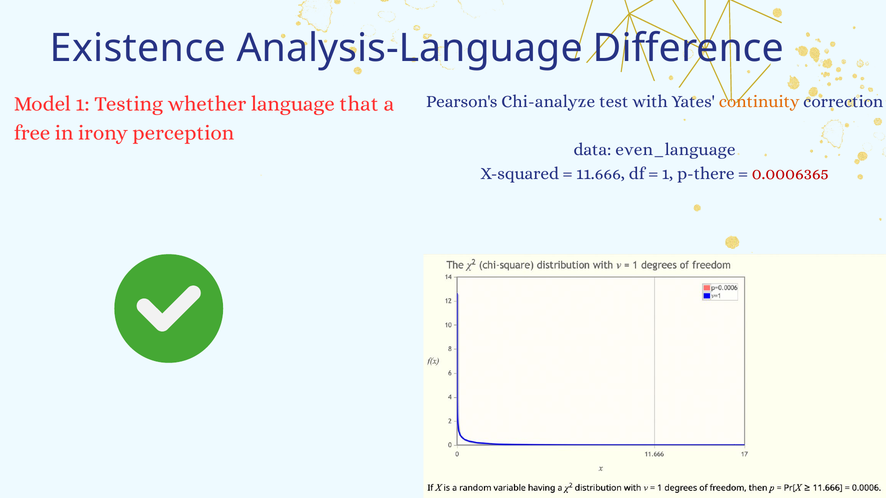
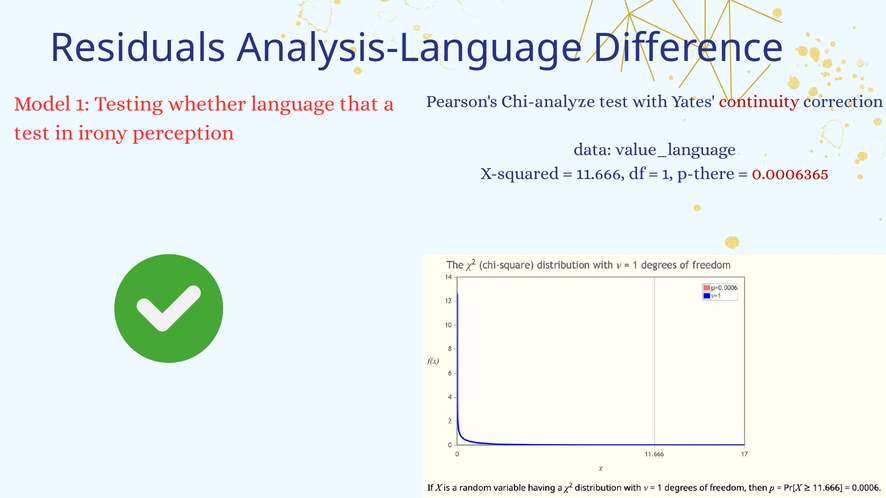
Existence: Existence -> Residuals (138, 48)
continuity colour: orange -> red (759, 102)
free: free -> test (32, 133)
even_language: even_language -> value_language (676, 150)
